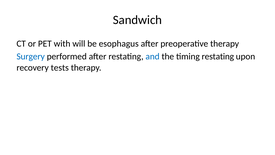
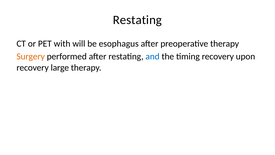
Sandwich: Sandwich -> Restating (137, 20)
Surgery colour: blue -> orange (31, 56)
timing restating: restating -> recovery (218, 56)
tests: tests -> large (60, 67)
